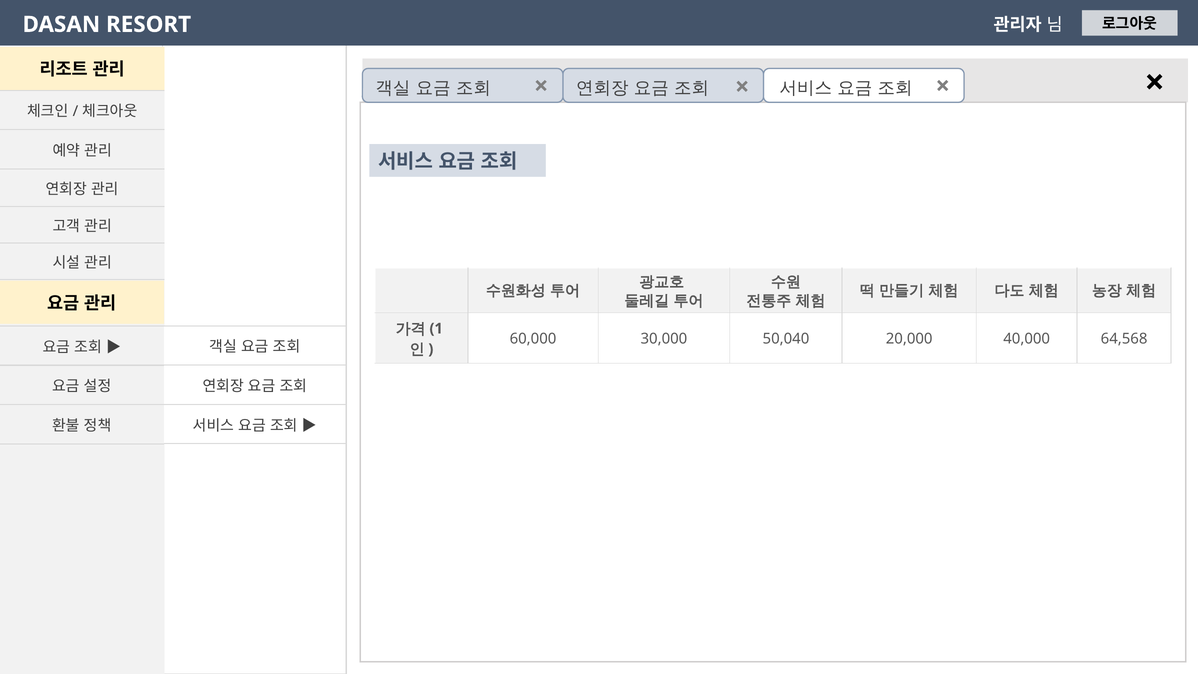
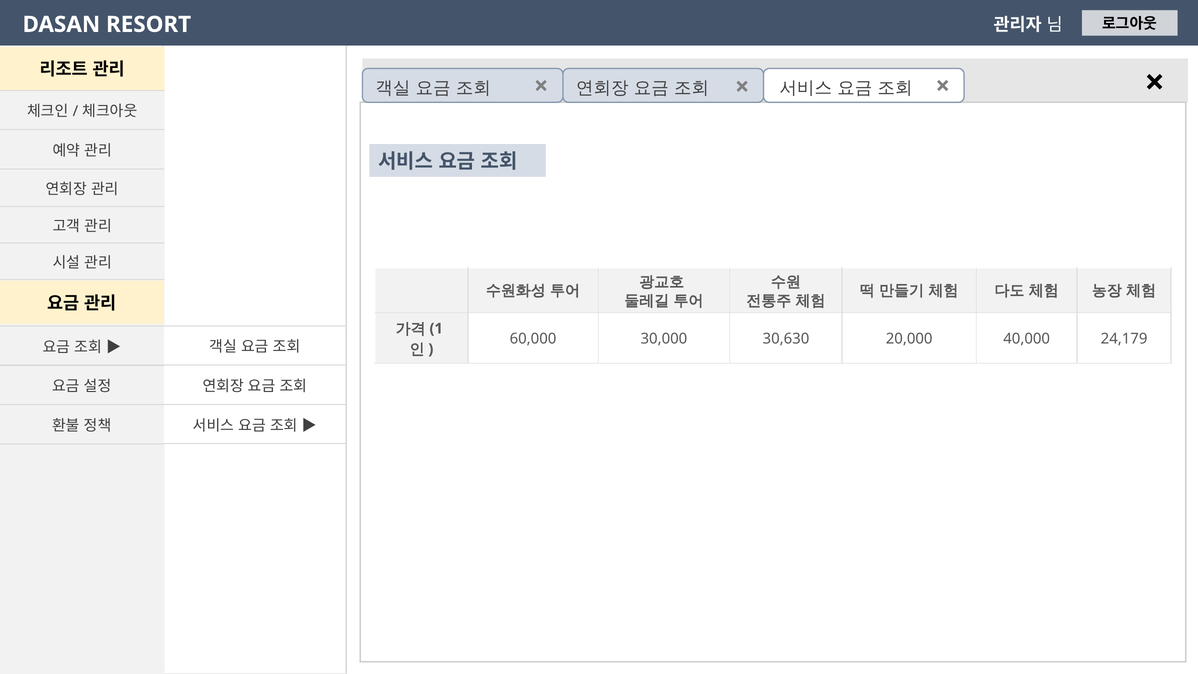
50,040: 50,040 -> 30,630 (786, 339)
64,568: 64,568 -> 24,179 (1124, 339)
